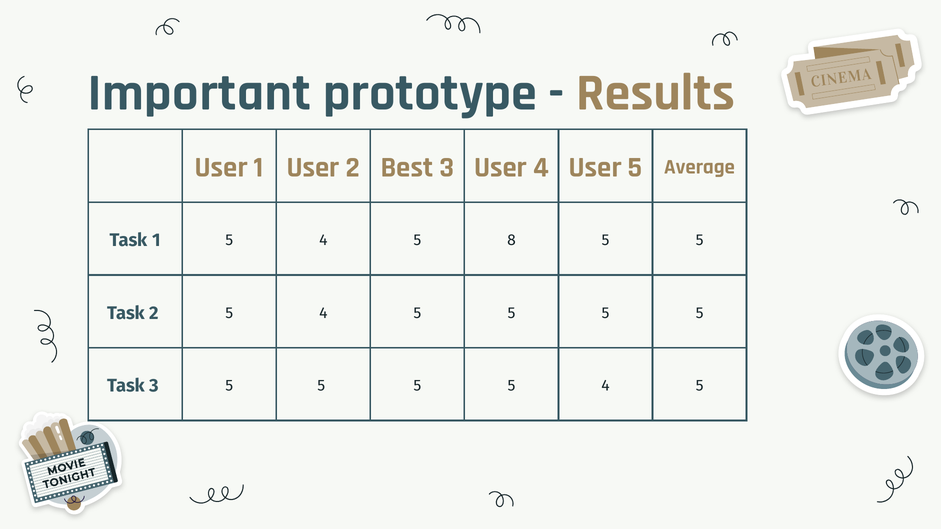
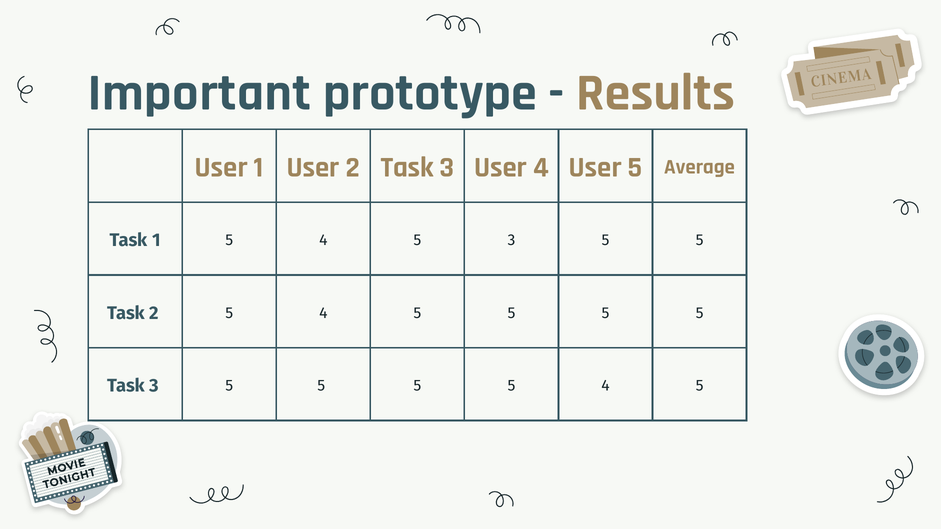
2 Best: Best -> Task (407, 167)
5 8: 8 -> 3 (511, 240)
